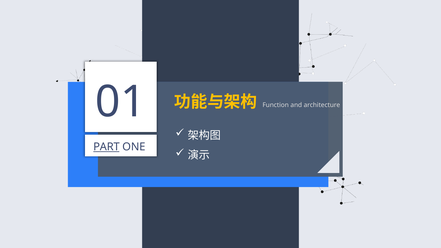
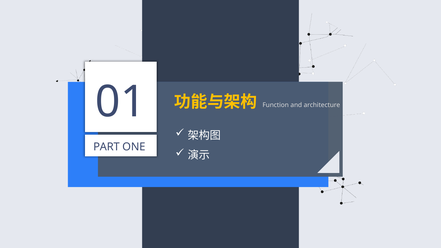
PART underline: present -> none (106, 147)
